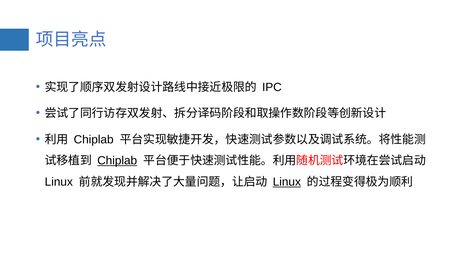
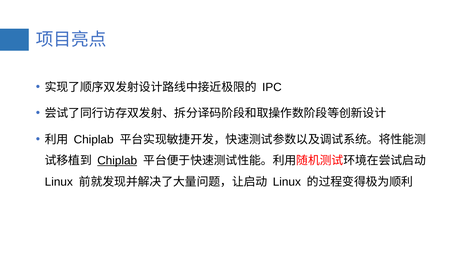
Linux underline: present -> none (287, 182)
